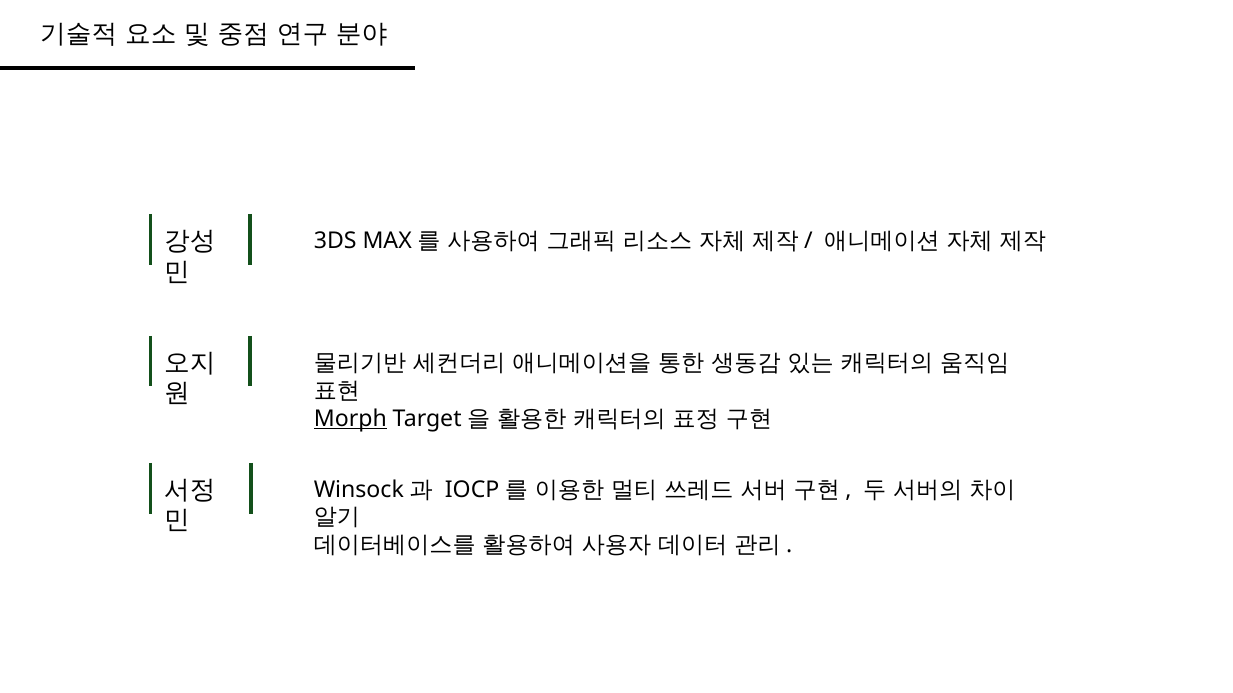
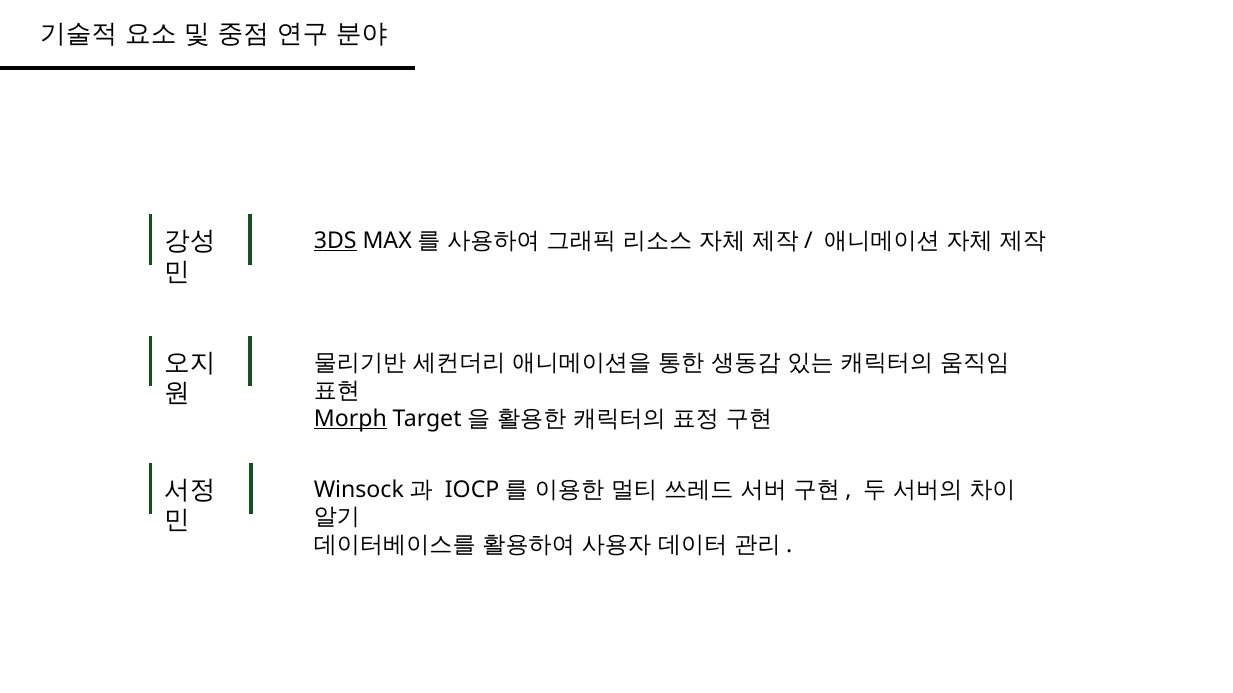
3DS underline: none -> present (335, 241)
